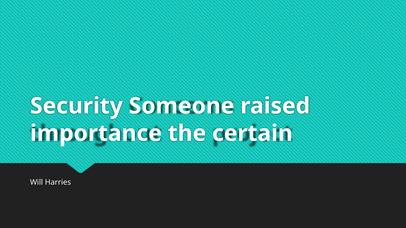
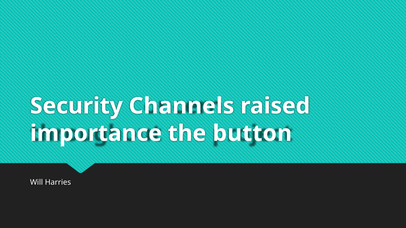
Someone: Someone -> Channels (182, 106)
certain: certain -> button (252, 134)
